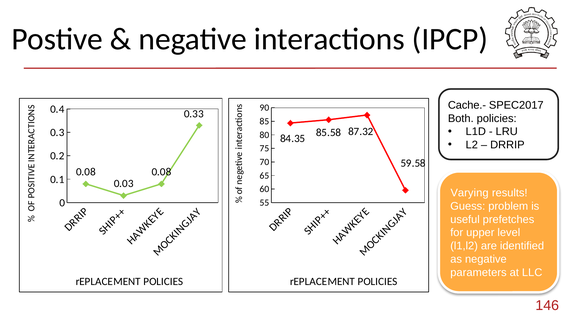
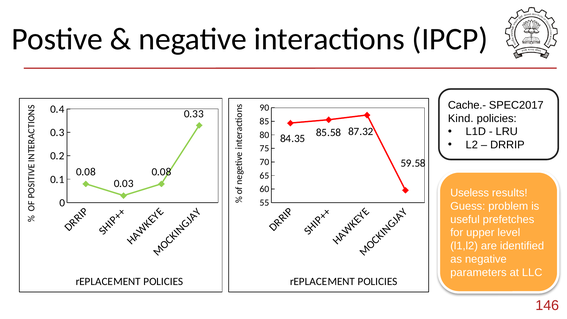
Both: Both -> Kind (461, 118)
Varying: Varying -> Useless (470, 193)
